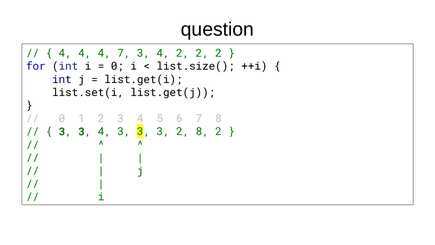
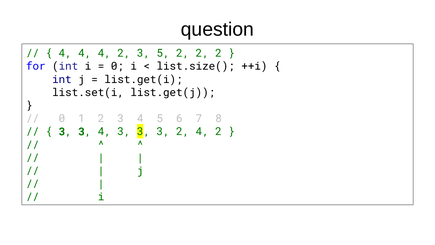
4 4 7: 7 -> 2 (124, 53)
4: 4 -> 5 (163, 53)
2 8: 8 -> 4 (202, 132)
